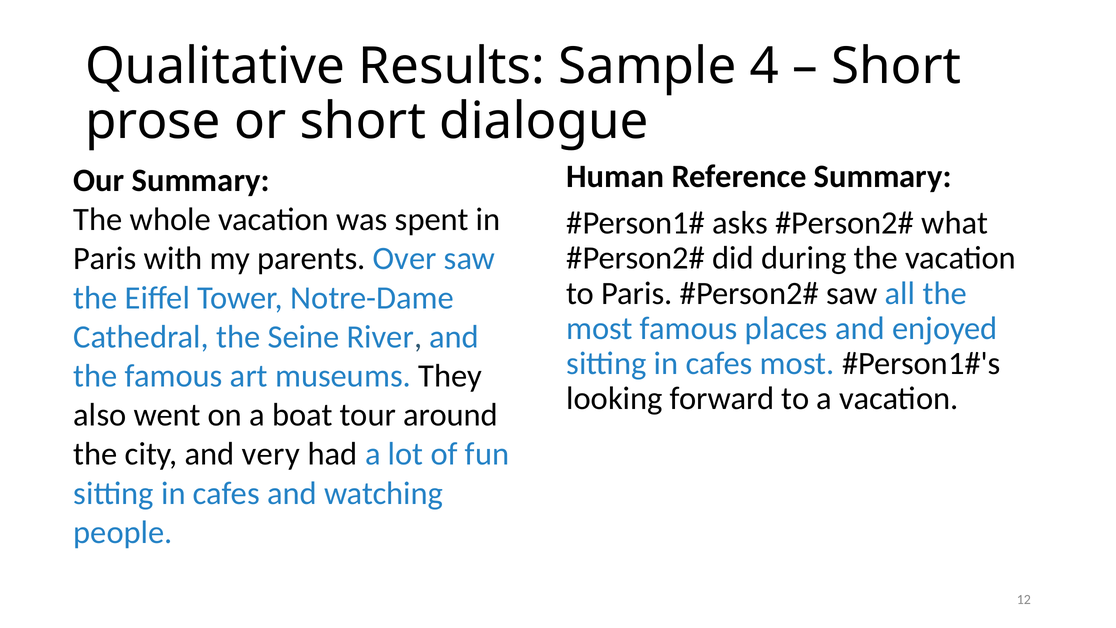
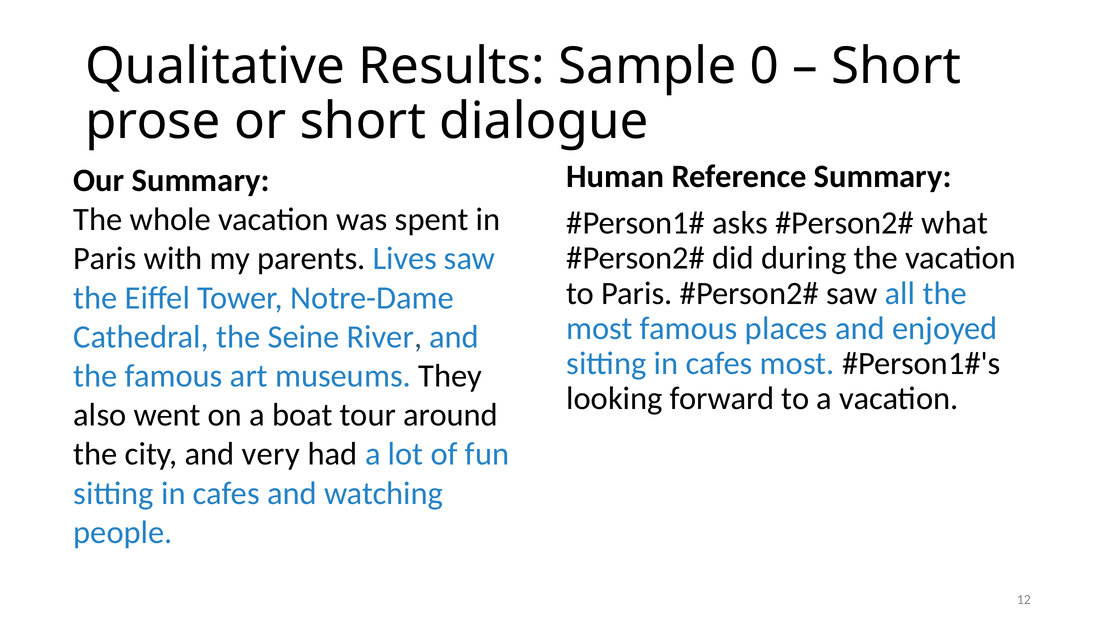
4: 4 -> 0 (764, 66)
Over: Over -> Lives (405, 259)
